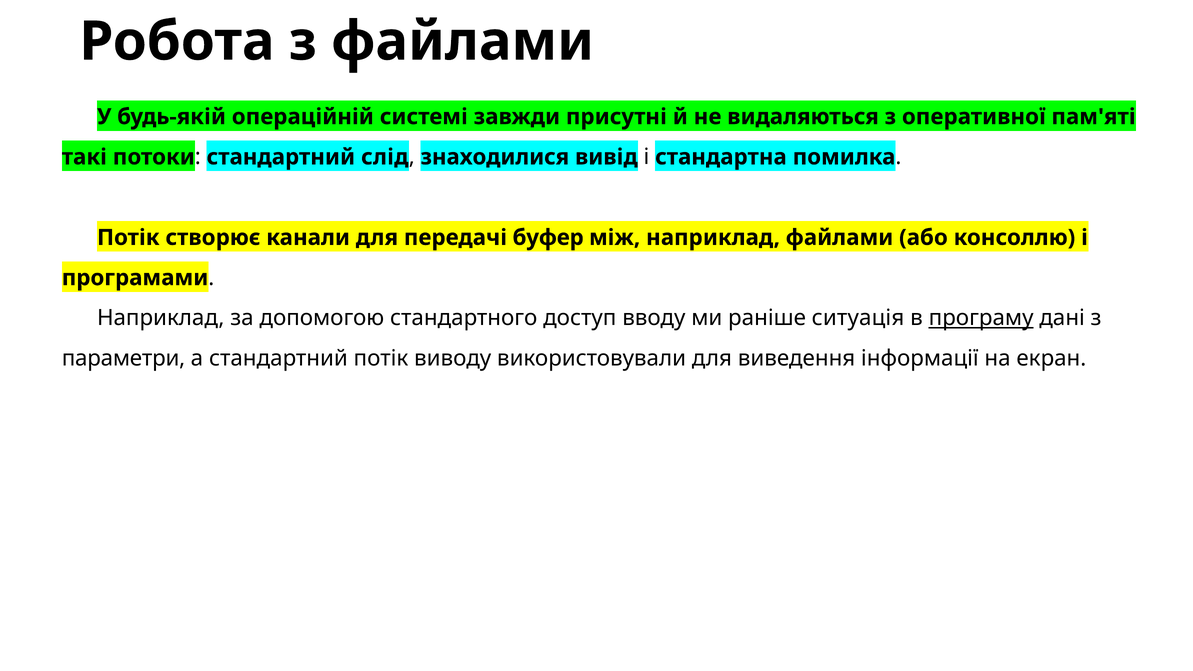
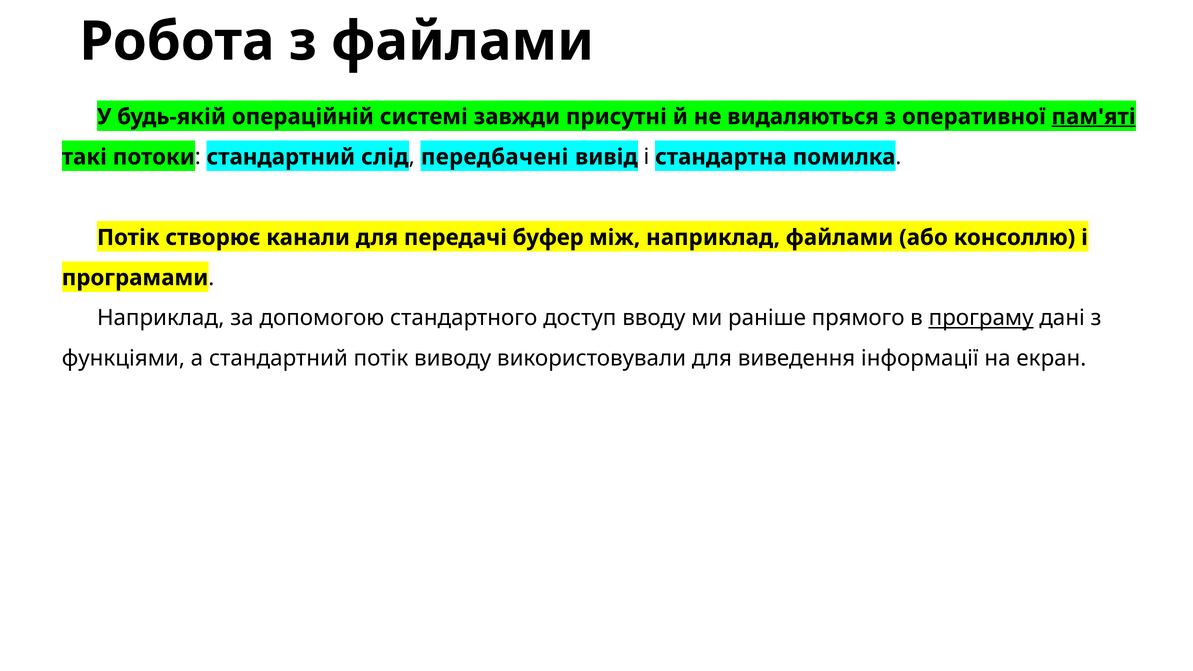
пам'яті underline: none -> present (1094, 117)
знаходилися: знаходилися -> передбачені (495, 157)
ситуація: ситуація -> прямого (858, 318)
параметри: параметри -> функціями (123, 358)
